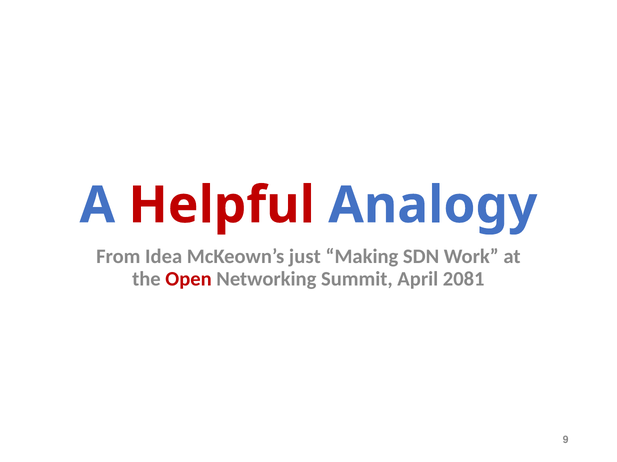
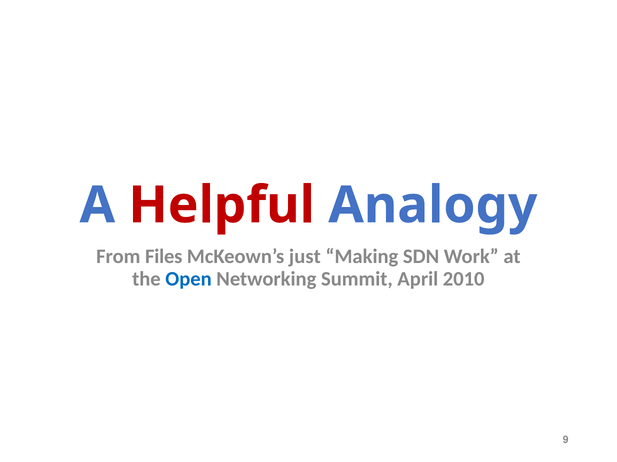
Idea: Idea -> Files (164, 257)
Open colour: red -> blue (189, 279)
2081: 2081 -> 2010 (464, 279)
